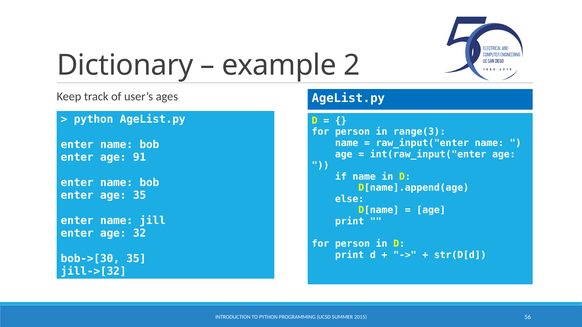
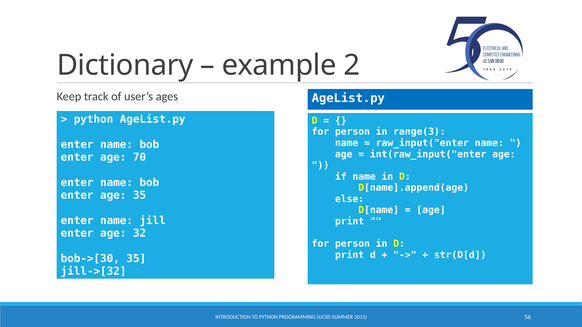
91: 91 -> 70 (140, 157)
